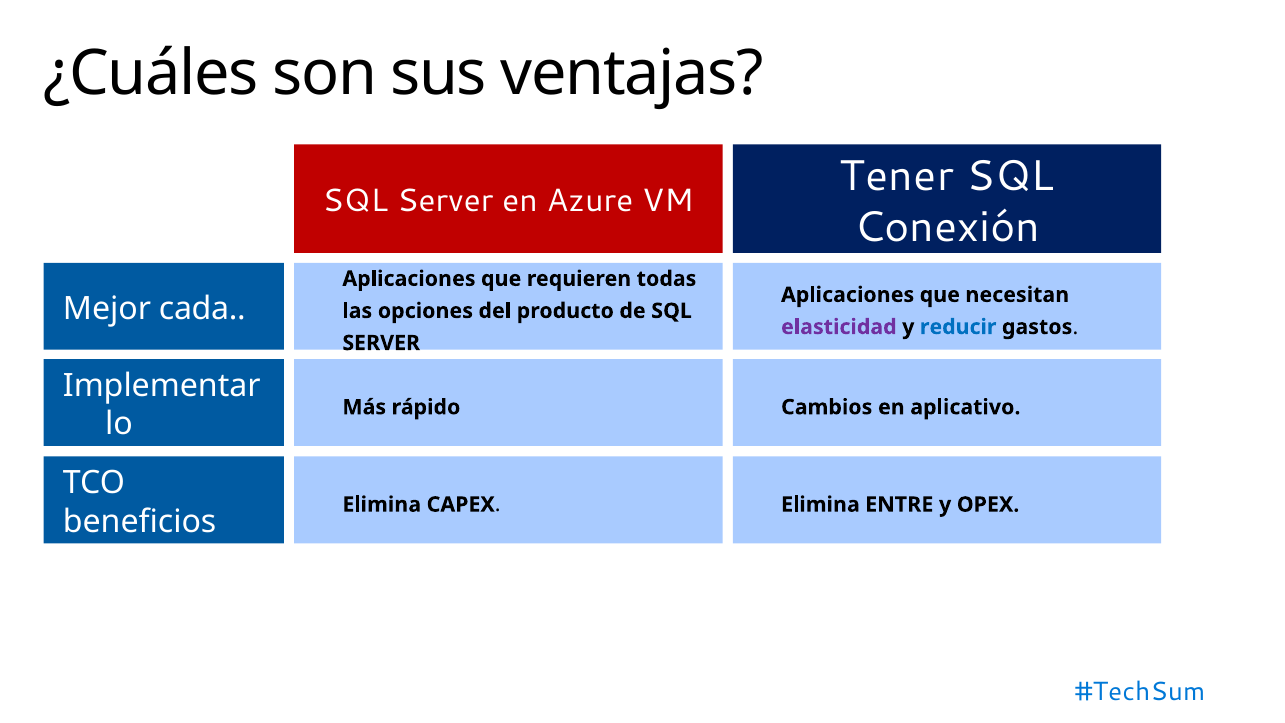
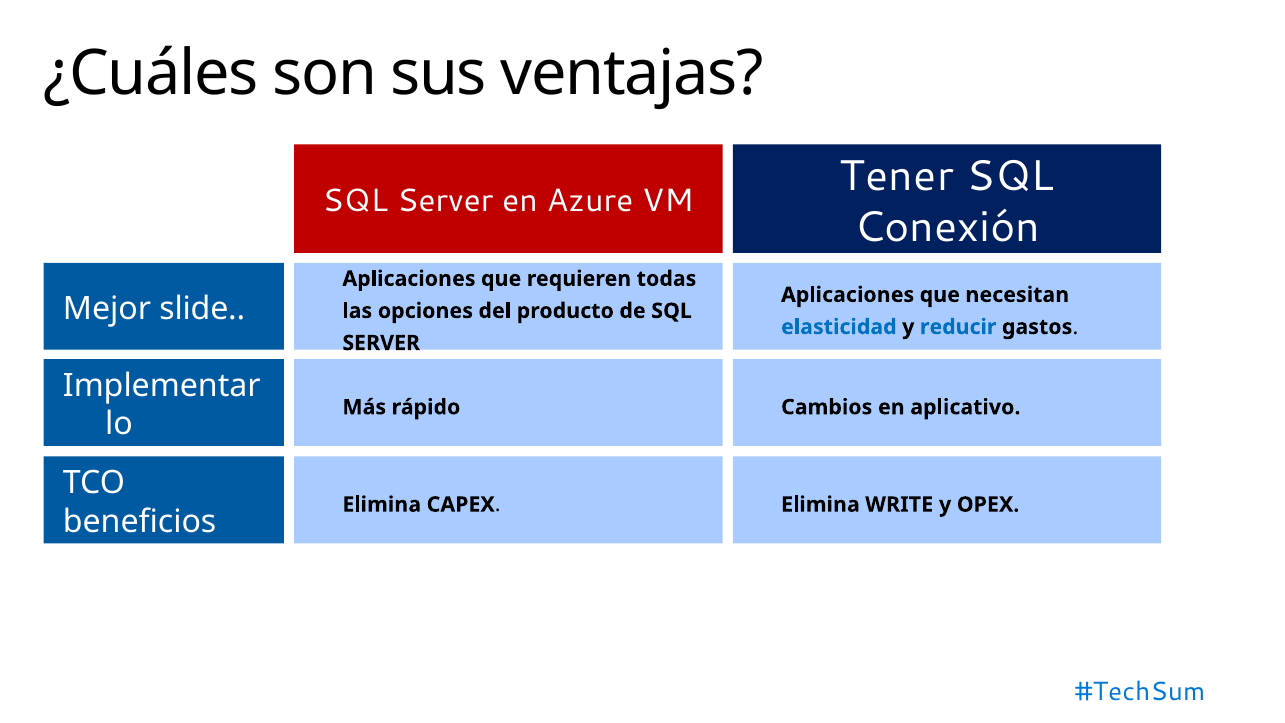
cada: cada -> slide (202, 308)
elasticidad colour: purple -> blue (839, 327)
ENTRE: ENTRE -> WRITE (899, 504)
